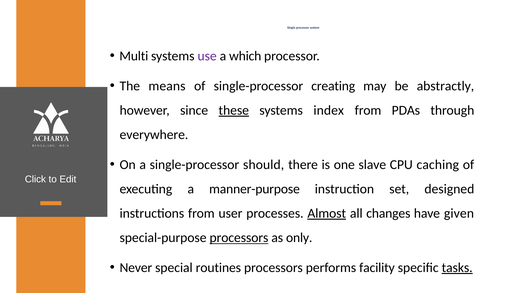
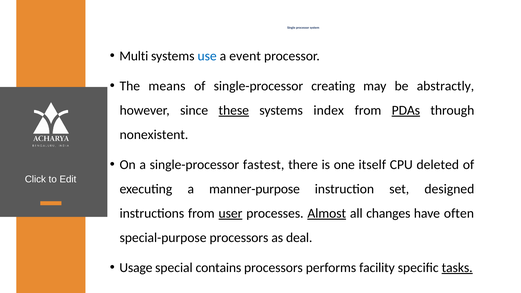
use colour: purple -> blue (207, 56)
which: which -> event (245, 56)
PDAs underline: none -> present (406, 110)
everywhere: everywhere -> nonexistent (154, 135)
should: should -> fastest (264, 165)
slave: slave -> itself (372, 165)
caching: caching -> deleted (438, 165)
user underline: none -> present (230, 213)
given: given -> often (459, 213)
processors underline: present -> none (239, 238)
only: only -> deal (299, 238)
Never: Never -> Usage (136, 268)
routines: routines -> contains (218, 268)
